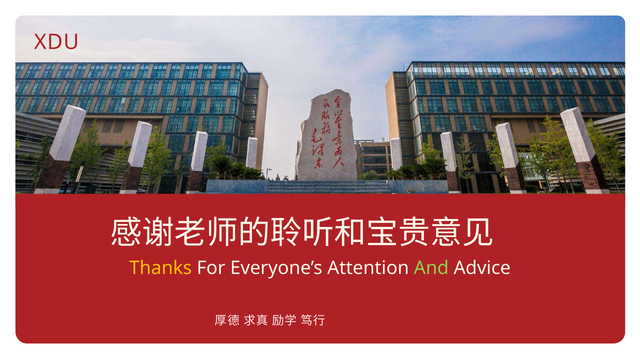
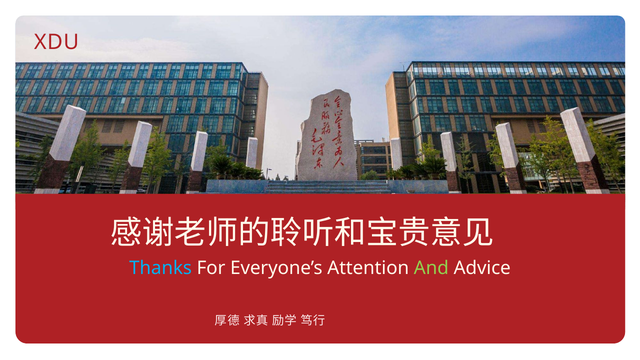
Thanks colour: yellow -> light blue (161, 268)
